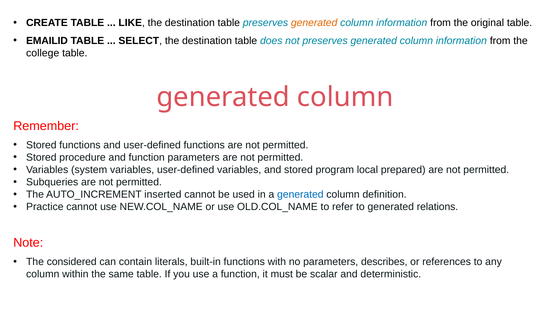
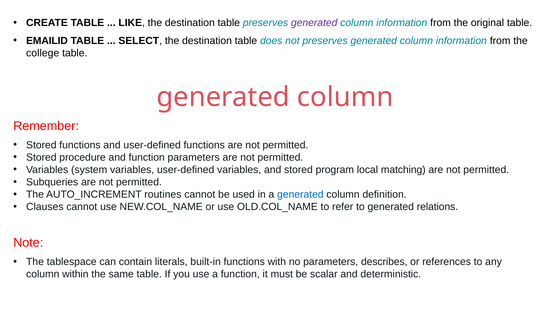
generated colour: orange -> purple (314, 23)
prepared: prepared -> matching (403, 170)
inserted: inserted -> routines (163, 195)
Practice: Practice -> Clauses (45, 207)
considered: considered -> tablespace (72, 262)
